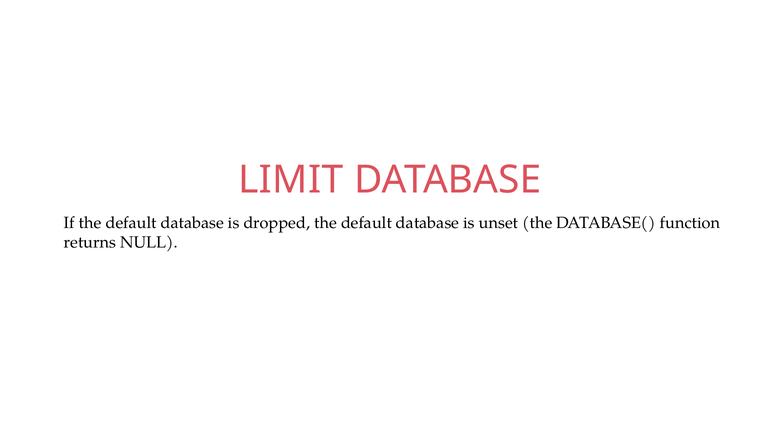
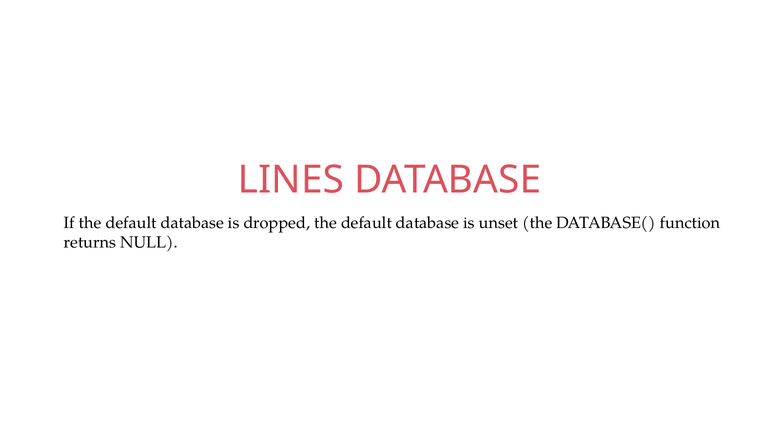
LIMIT: LIMIT -> LINES (291, 180)
